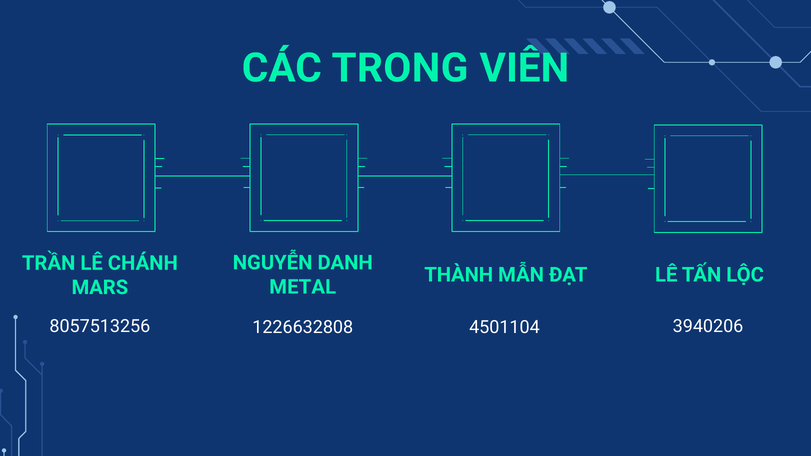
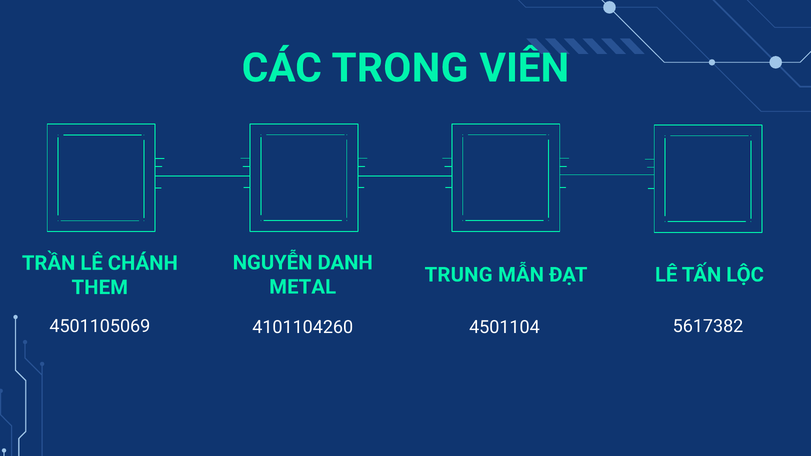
THÀNH: THÀNH -> TRUNG (459, 275)
MARS: MARS -> THEM (100, 288)
8057513256: 8057513256 -> 4501105069 (100, 326)
1226632808: 1226632808 -> 4101104260 (303, 328)
3940206: 3940206 -> 5617382 (708, 326)
